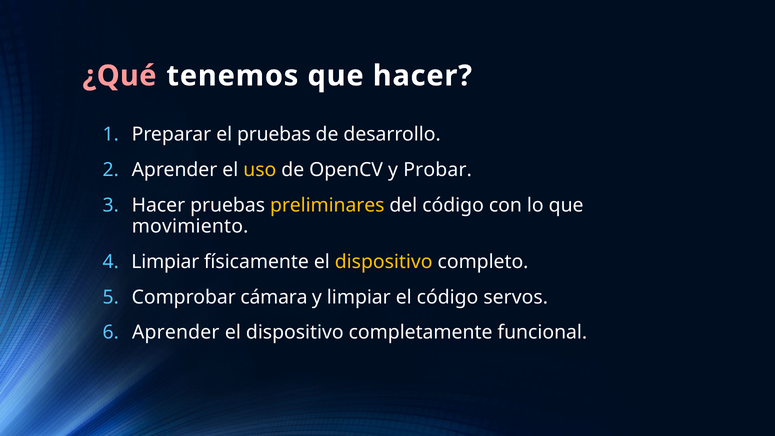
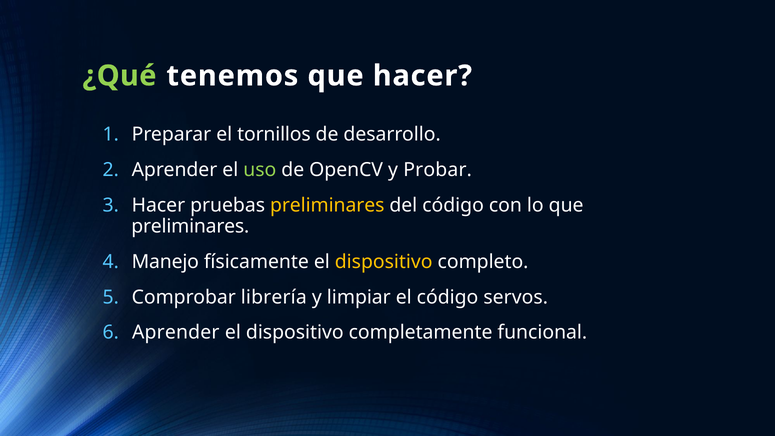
¿Qué colour: pink -> light green (120, 76)
el pruebas: pruebas -> tornillos (274, 134)
uso colour: yellow -> light green (260, 170)
movimiento: movimiento -> preliminares (190, 226)
Limpiar: Limpiar -> Manejo (165, 262)
cámara: cámara -> librería (274, 297)
